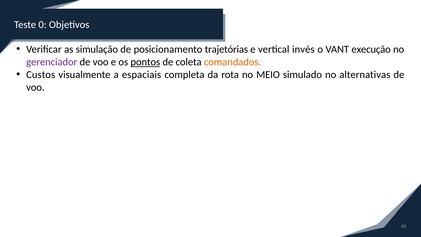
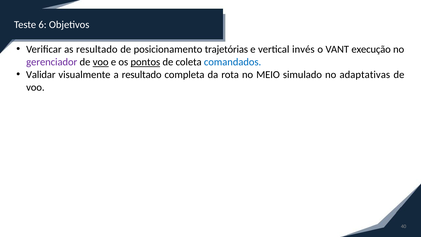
0: 0 -> 6 (43, 25)
as simulação: simulação -> resultado (97, 49)
voo underline: none -> present (101, 62)
comandados colour: orange -> blue (233, 62)
Custos: Custos -> Validar (41, 75)
a espaciais: espaciais -> resultado (142, 75)
alternativas: alternativas -> adaptativas (365, 75)
